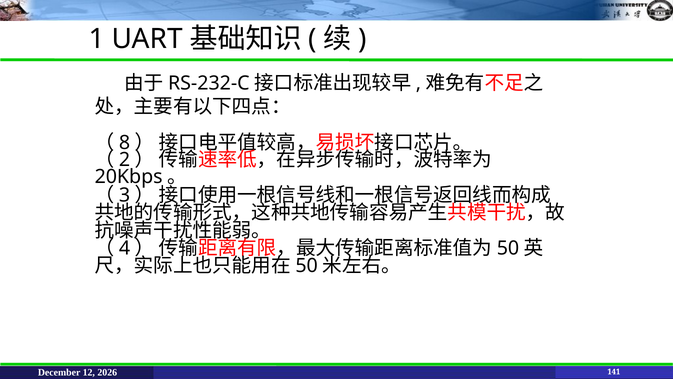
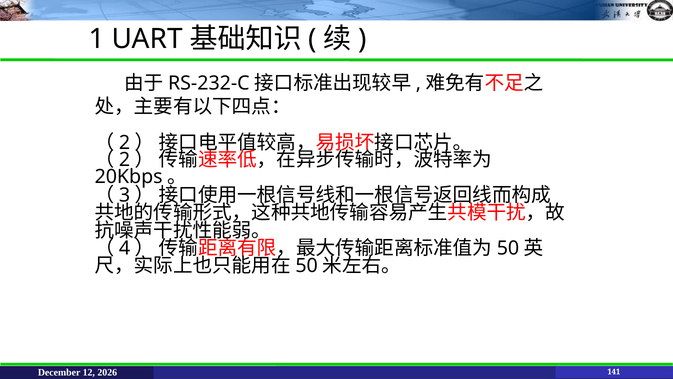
8: 8 -> 2 (125, 143)
